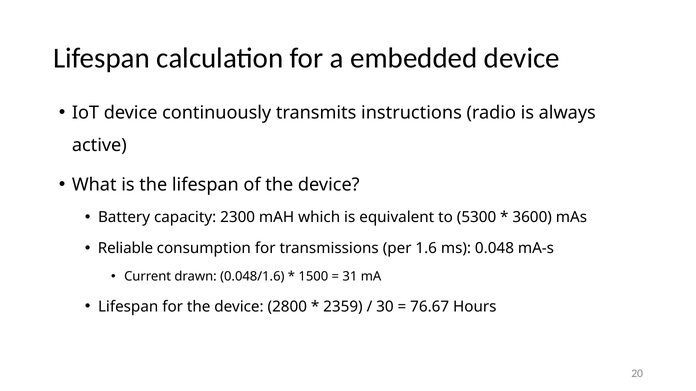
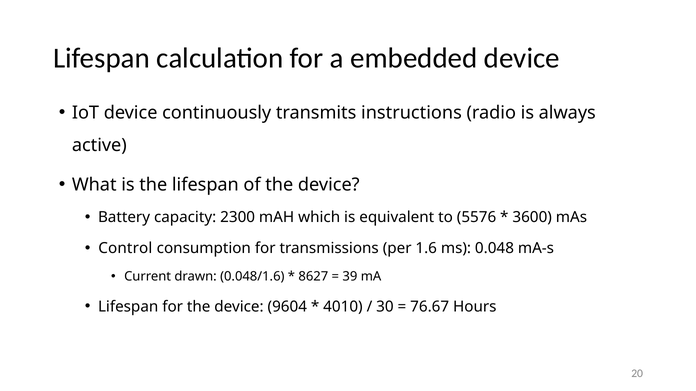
5300: 5300 -> 5576 (477, 218)
Reliable: Reliable -> Control (125, 249)
1500: 1500 -> 8627 (313, 277)
31: 31 -> 39 (350, 277)
2800: 2800 -> 9604 (287, 307)
2359: 2359 -> 4010 (343, 307)
